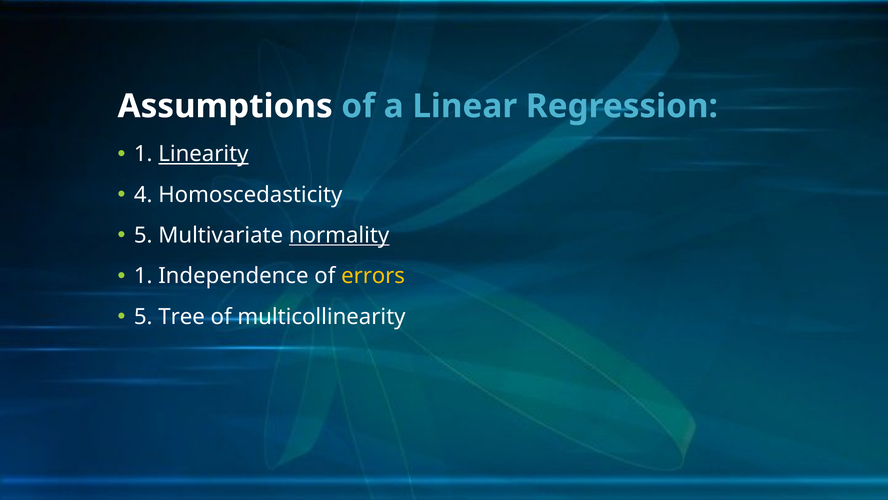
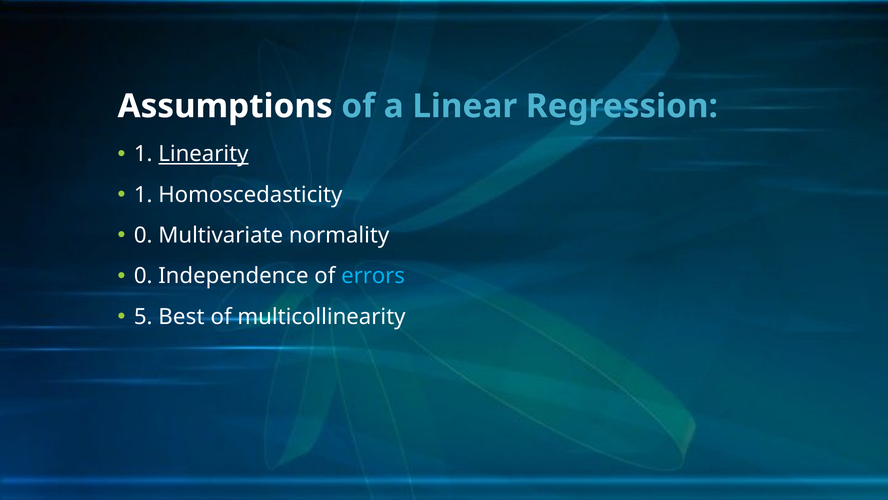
4: 4 -> 1 (143, 195)
5: 5 -> 0 (143, 235)
normality underline: present -> none (339, 235)
1: 1 -> 0 (143, 276)
errors colour: yellow -> light blue (373, 276)
Tree: Tree -> Best (181, 316)
